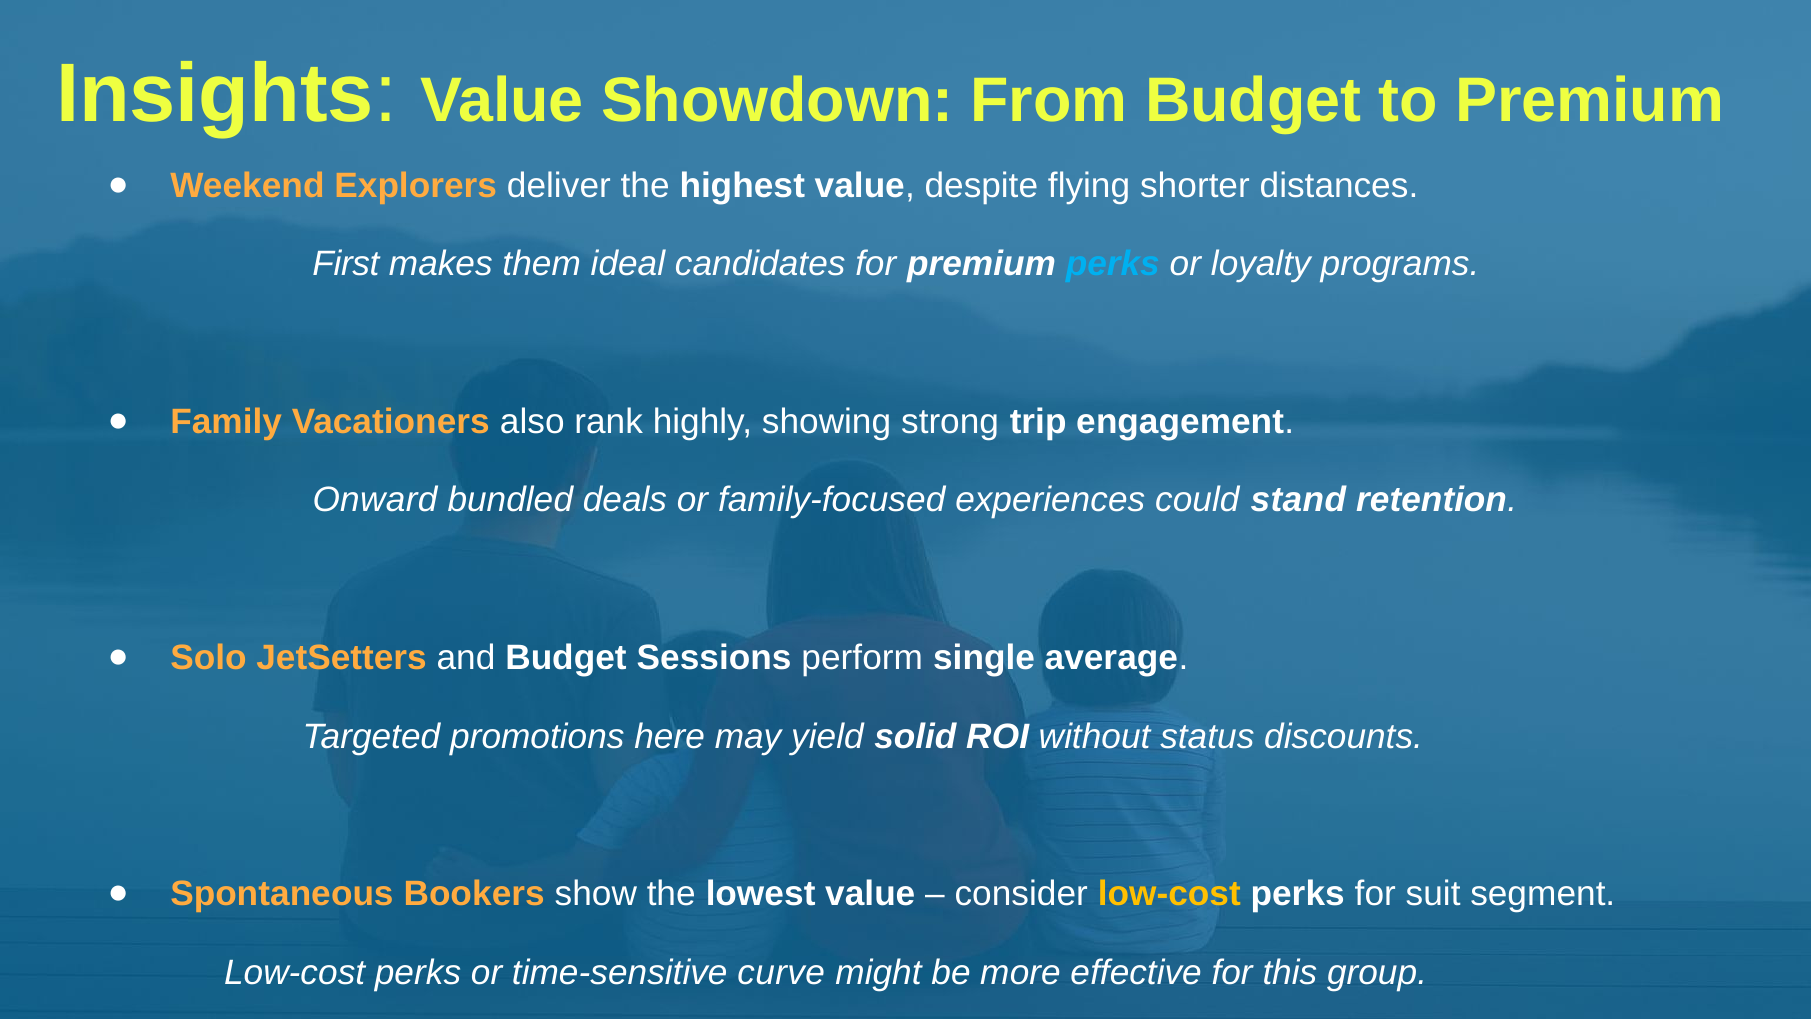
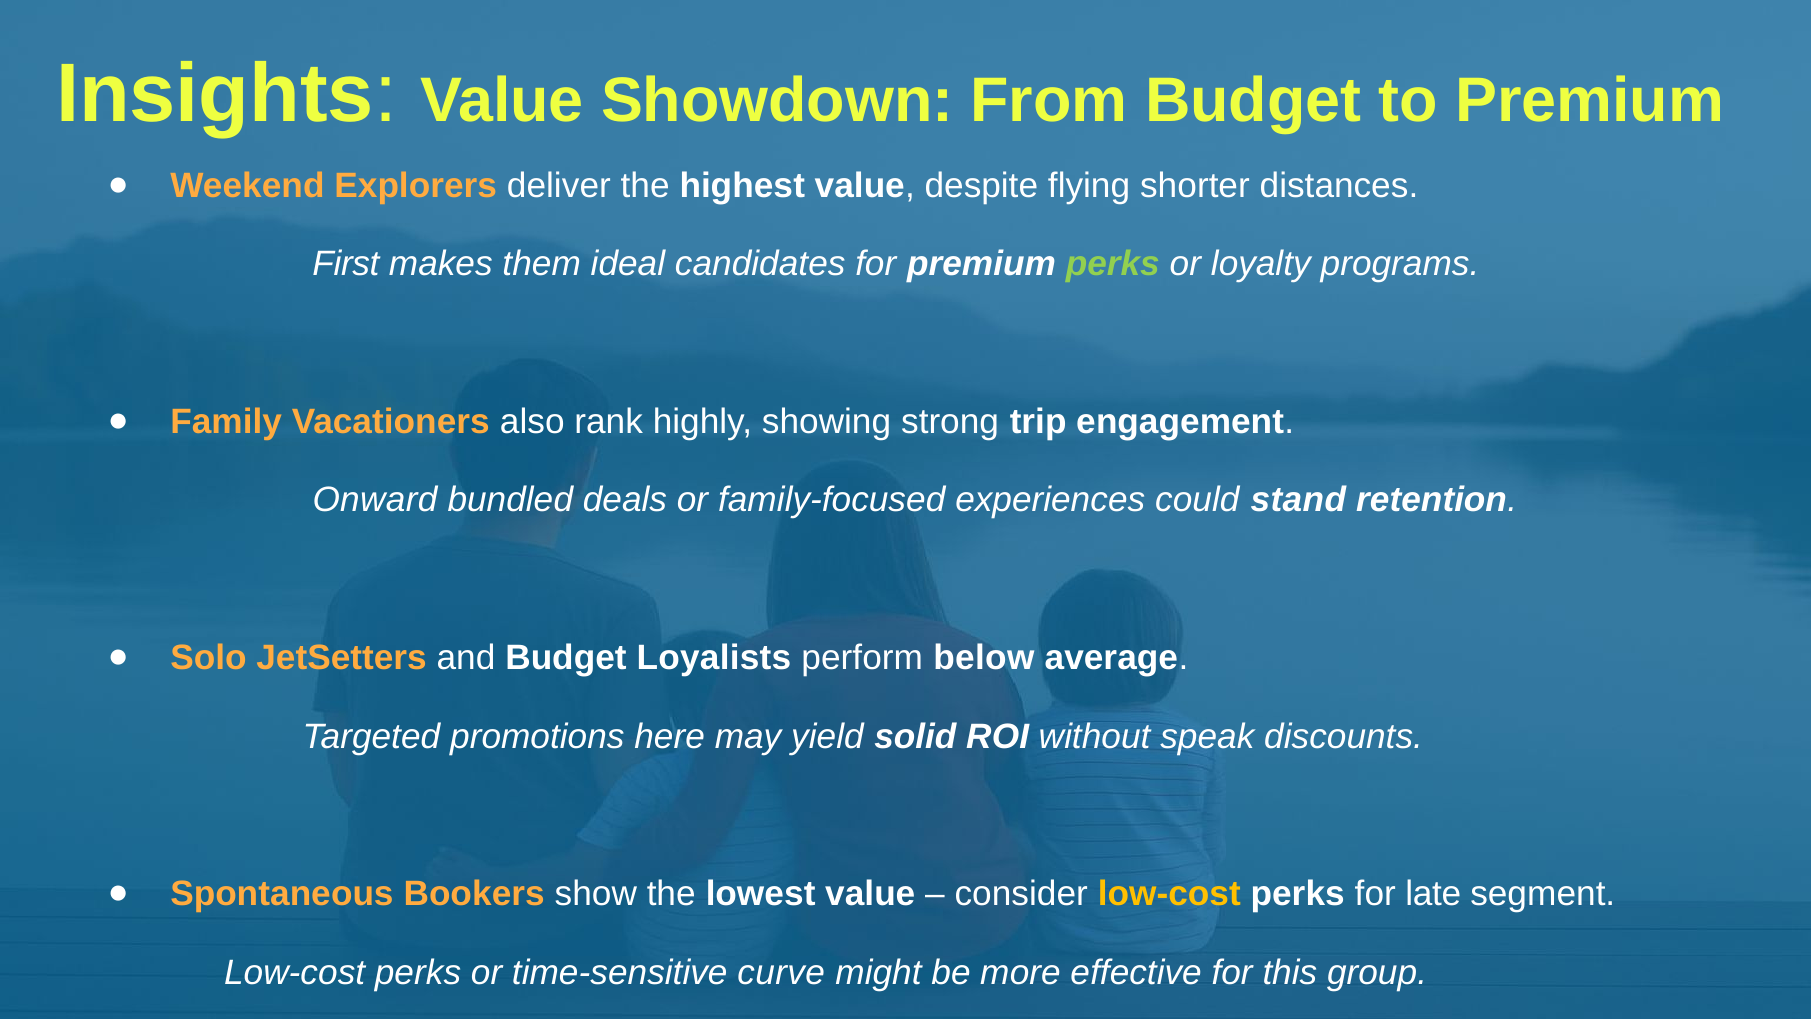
perks colour: light blue -> light green (1113, 264)
Sessions: Sessions -> Loyalists (714, 658)
single: single -> below (984, 658)
status: status -> speak (1207, 736)
suit: suit -> late (1433, 894)
